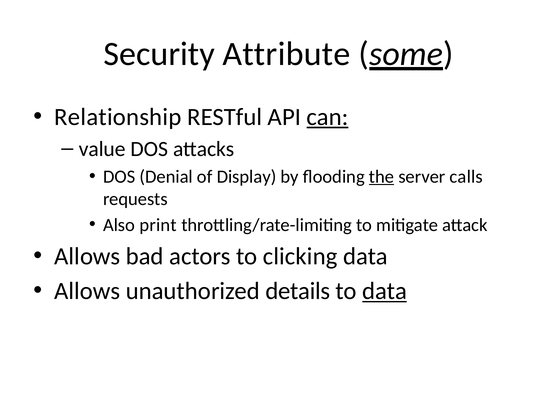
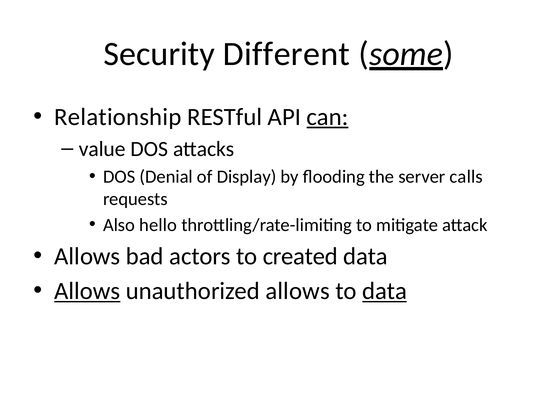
Attribute: Attribute -> Different (286, 54)
the underline: present -> none (382, 176)
print: print -> hello (158, 225)
clicking: clicking -> created (300, 256)
Allows underline: none -> present (87, 291)
unauthorized details: details -> allows (298, 291)
